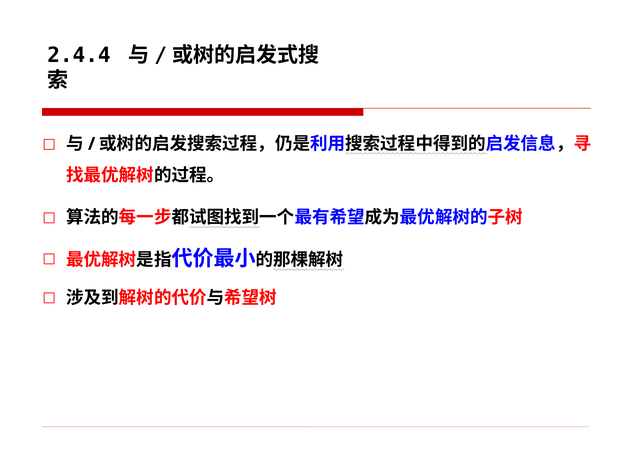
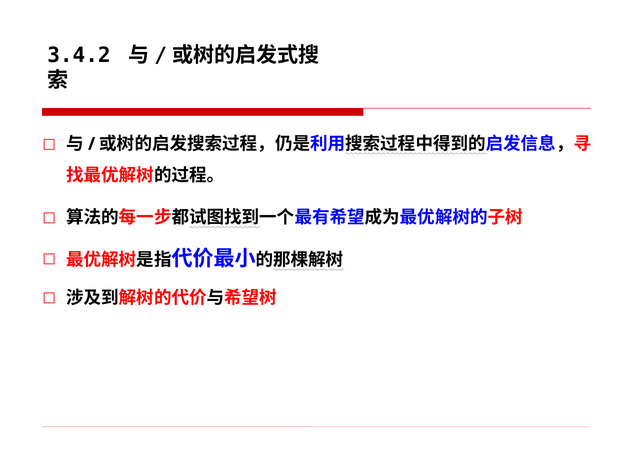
2.4.4: 2.4.4 -> 3.4.2 (79, 55)
